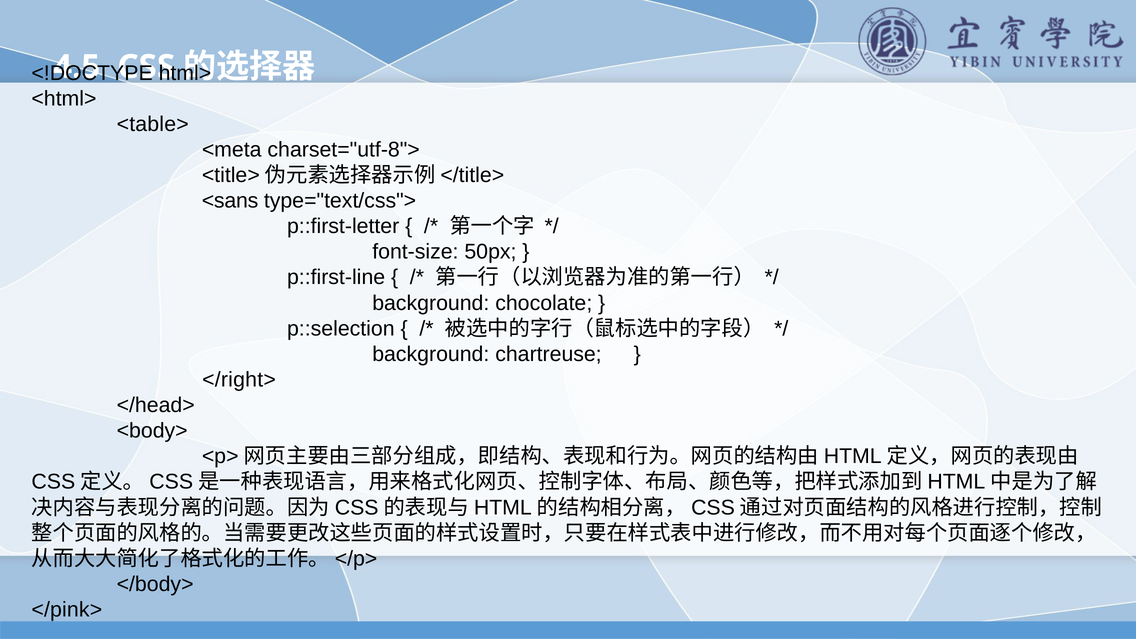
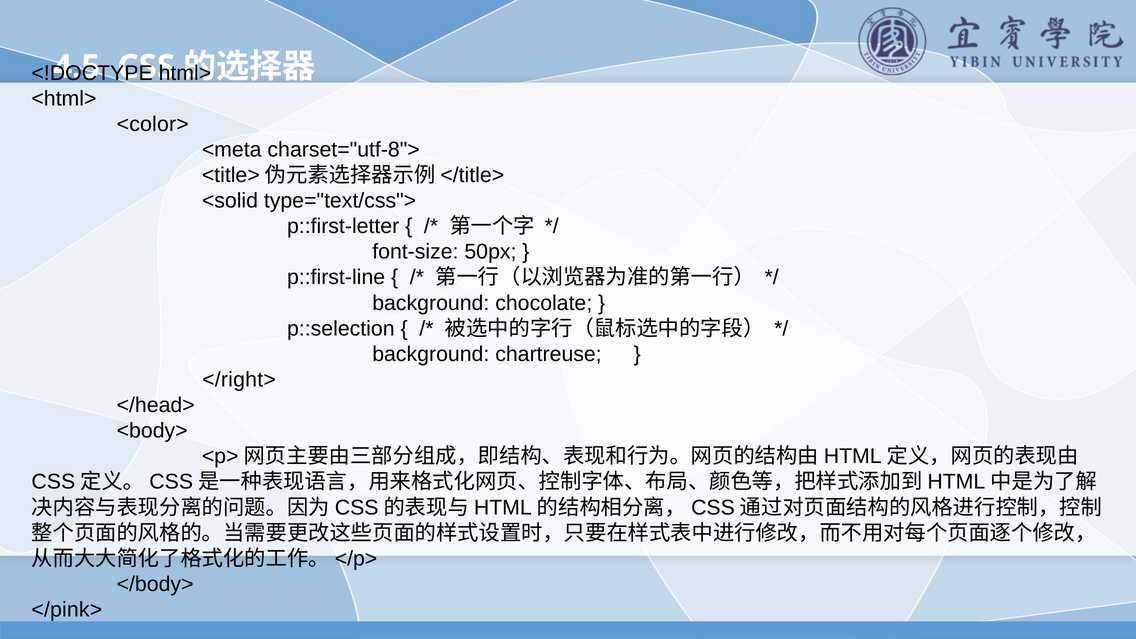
<table>: <table> -> <color> (153, 124)
<sans: <sans -> <solid (230, 201)
